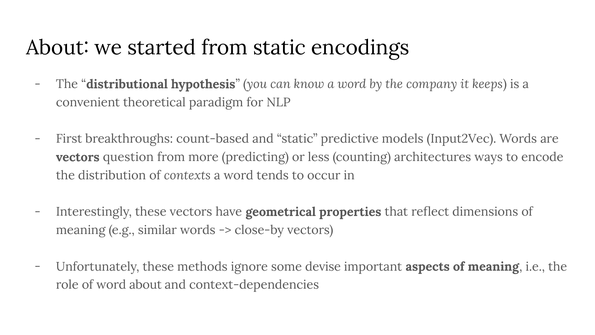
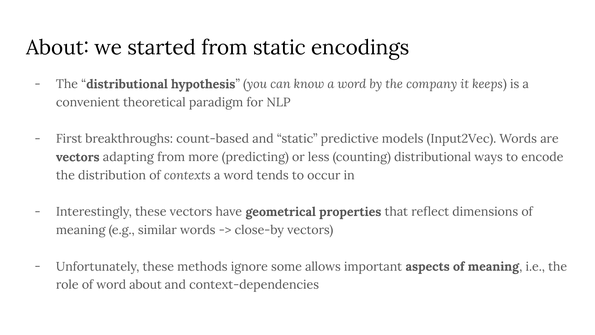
question: question -> adapting (128, 157)
counting architectures: architectures -> distributional (433, 157)
devise: devise -> allows (323, 266)
